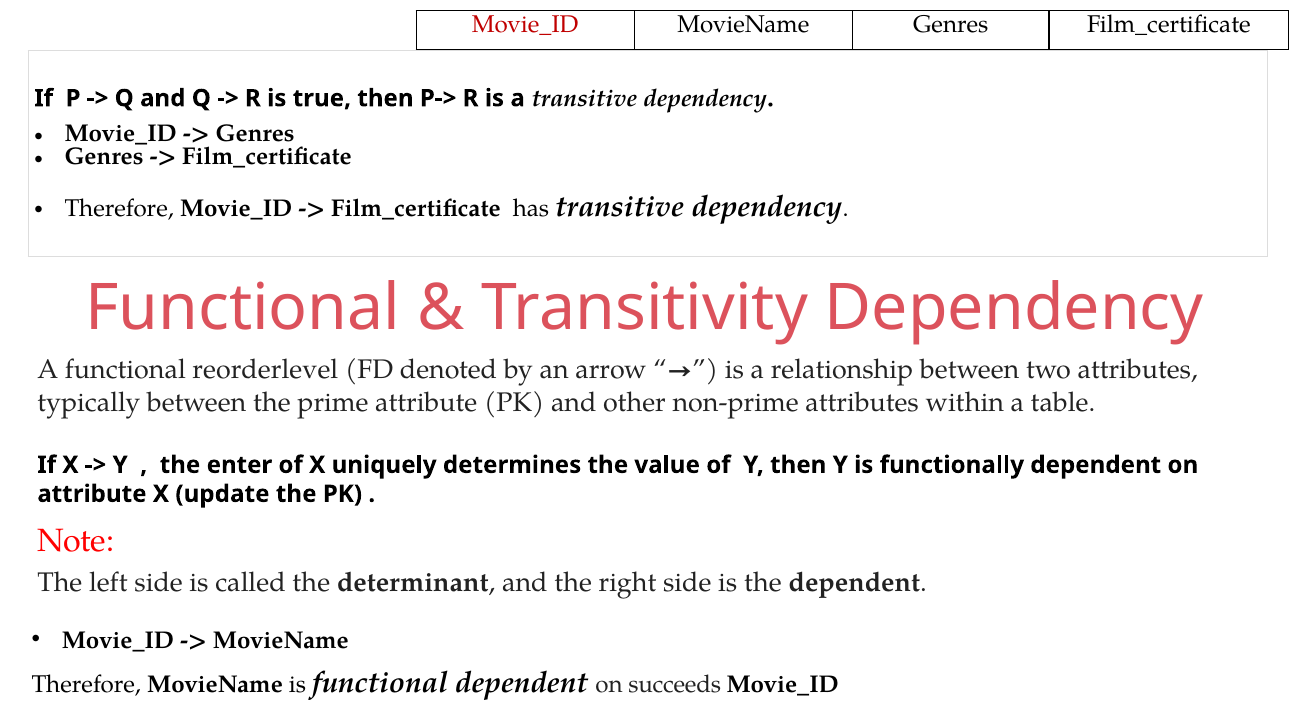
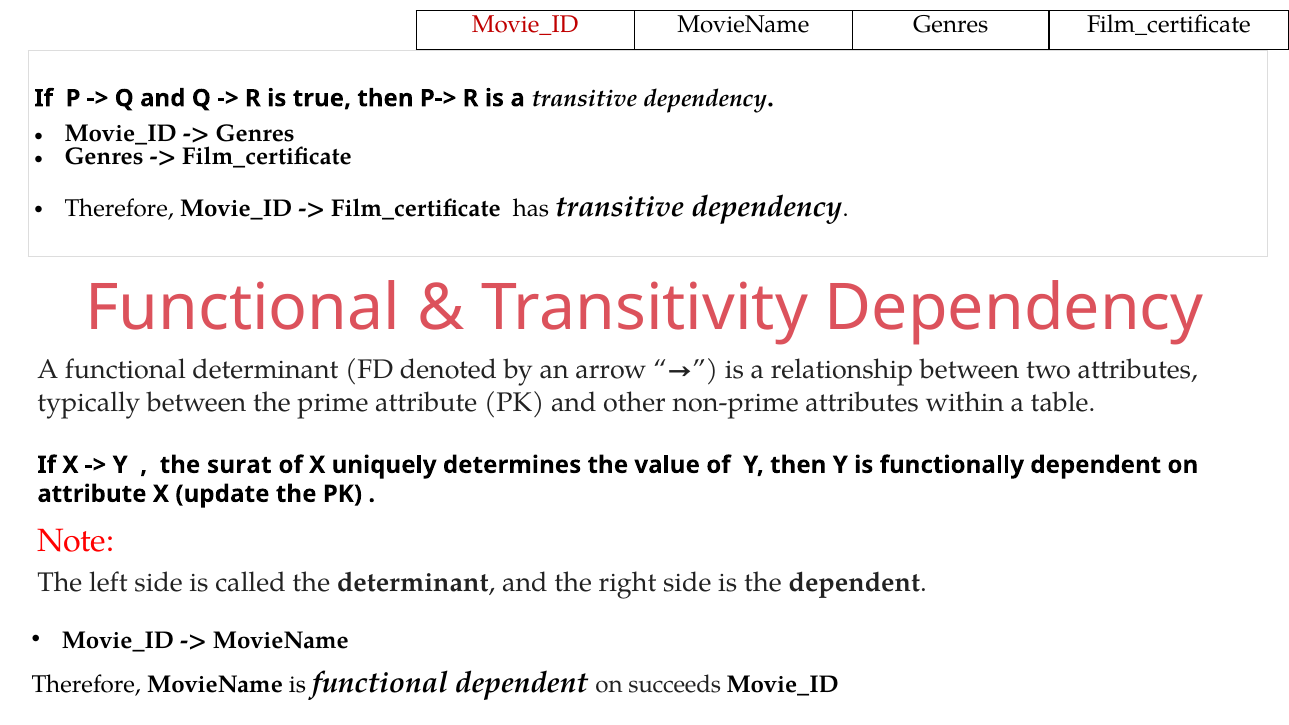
functional reorderlevel: reorderlevel -> determinant (265, 370)
enter: enter -> surat (239, 465)
